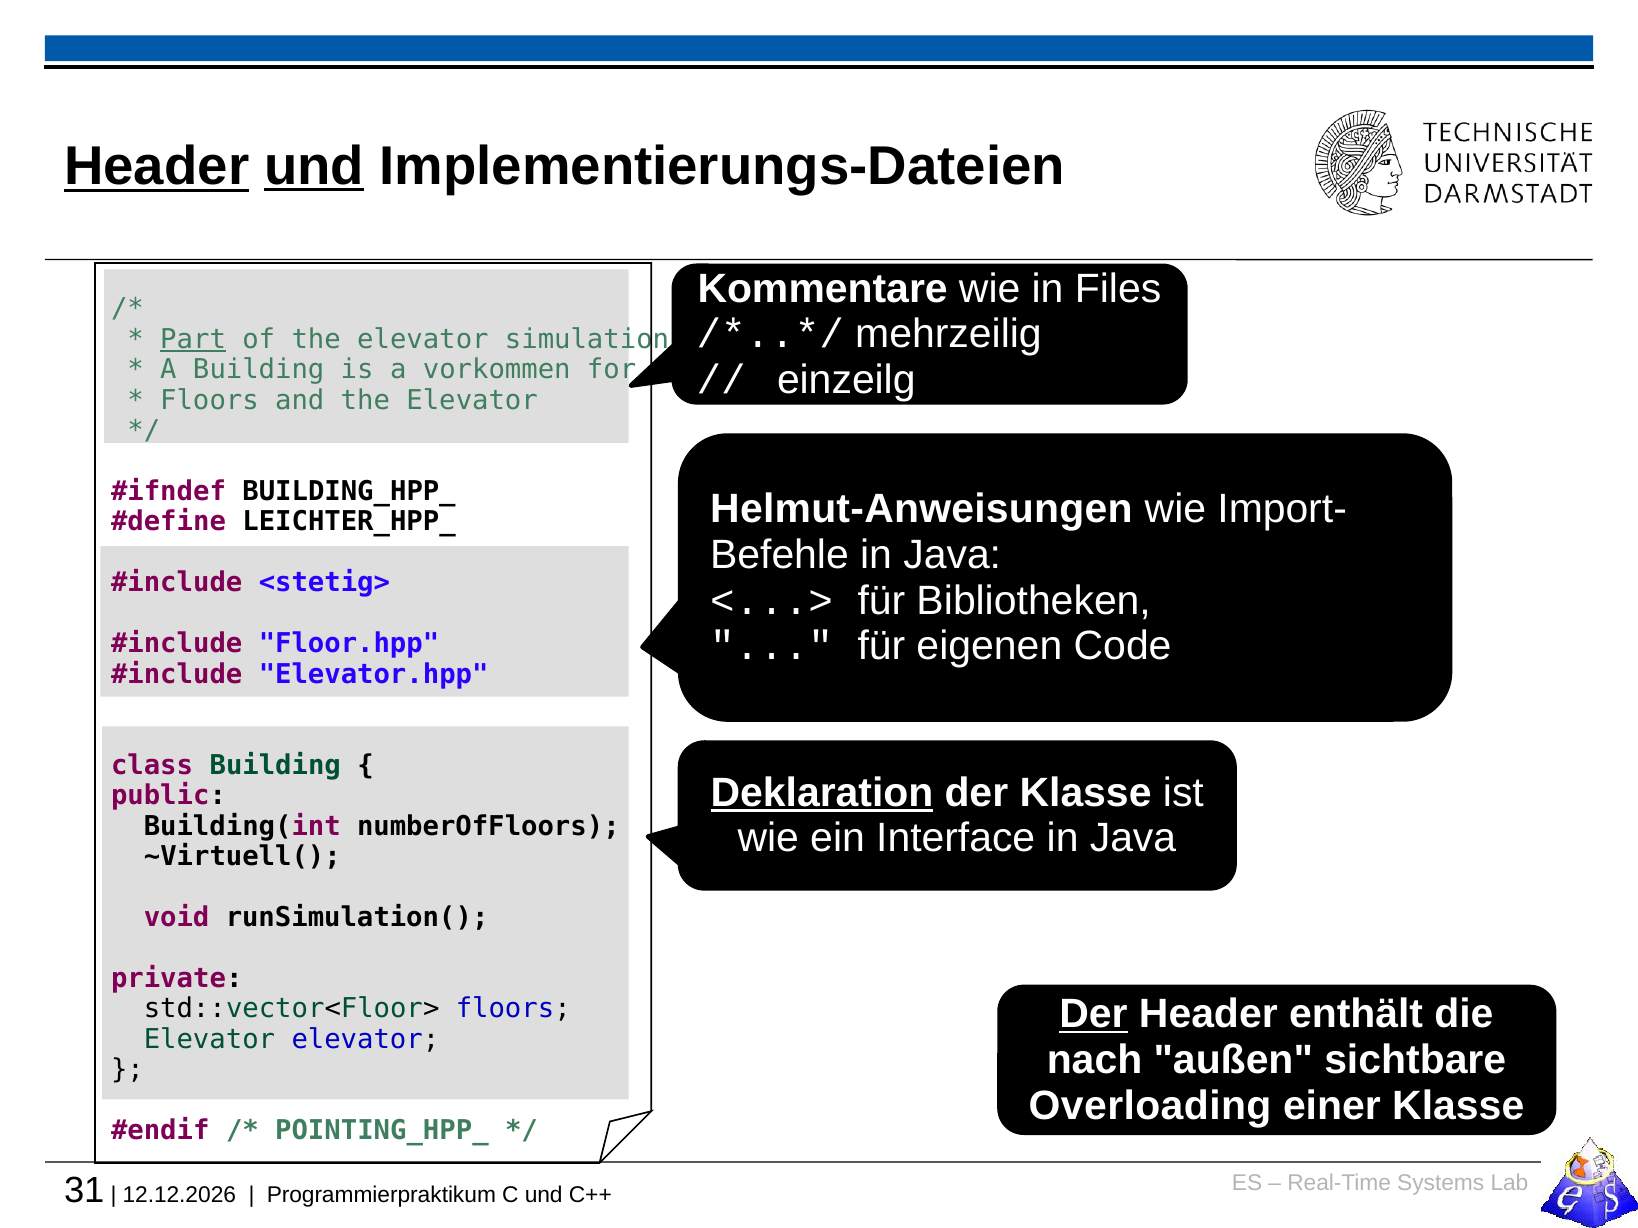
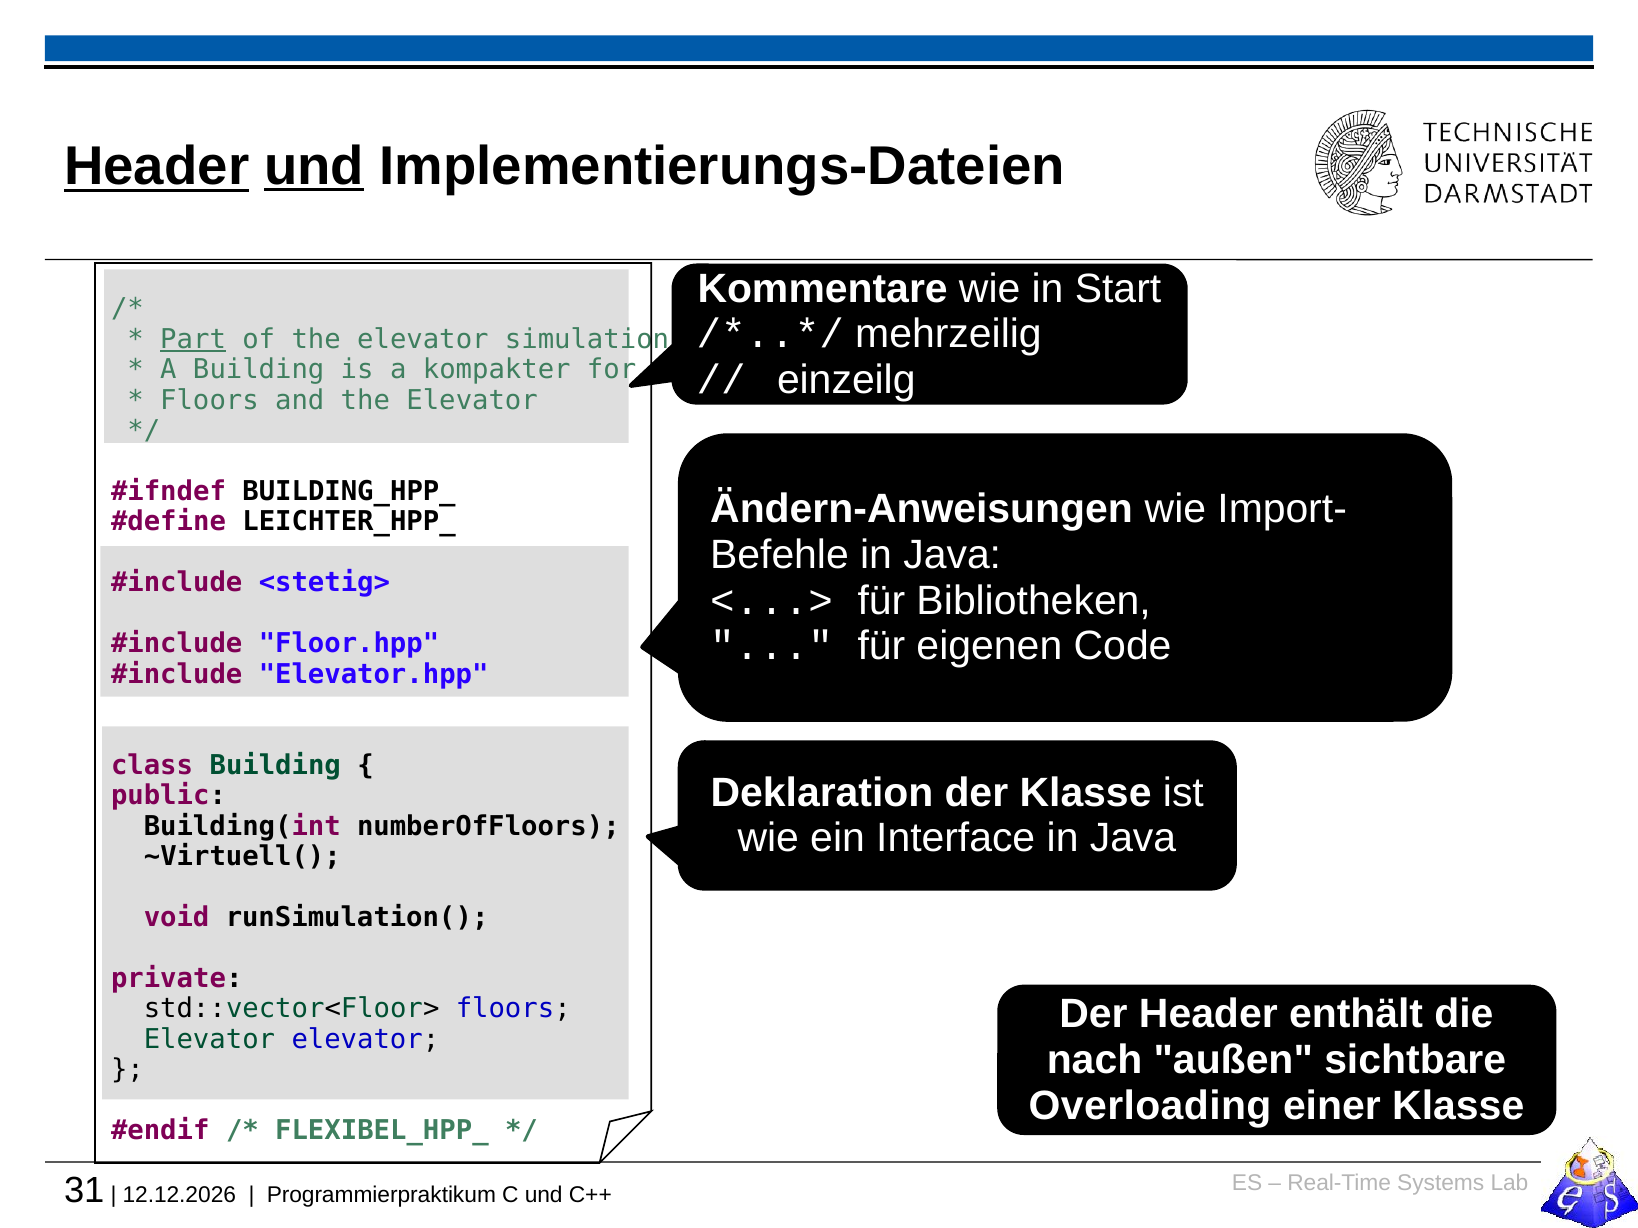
Files: Files -> Start (1118, 289)
vorkommen: vorkommen -> kompakter (497, 370)
Helmut-Anweisungen: Helmut-Anweisungen -> Ändern-Anweisungen (922, 509)
Deklaration underline: present -> none (822, 793)
Der underline: present -> none (1094, 1015)
POINTING_HPP_: POINTING_HPP_ -> FLEXIBEL_HPP_ (382, 1131)
